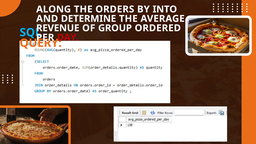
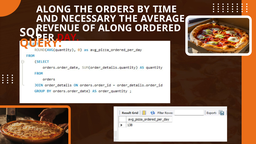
INTO: INTO -> TIME (165, 9)
DETERMINE: DETERMINE -> NECESSARY (88, 19)
OF GROUP: GROUP -> ALONG (115, 28)
SQL colour: light blue -> white (30, 32)
